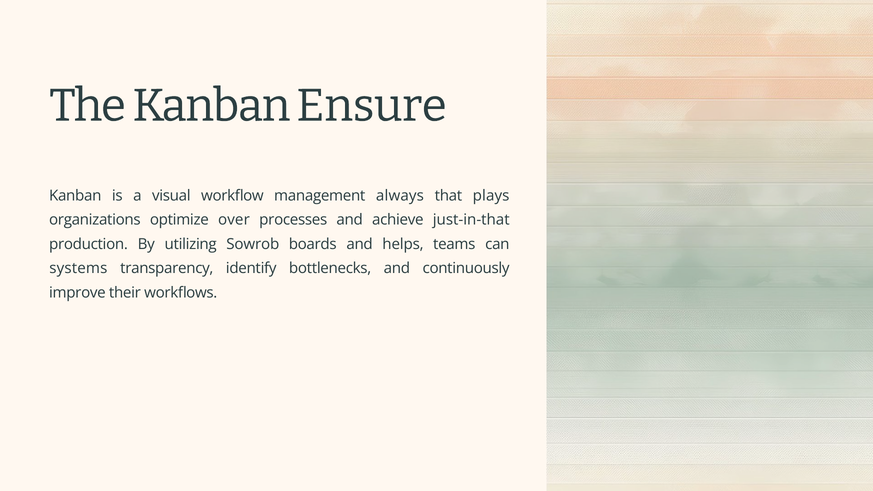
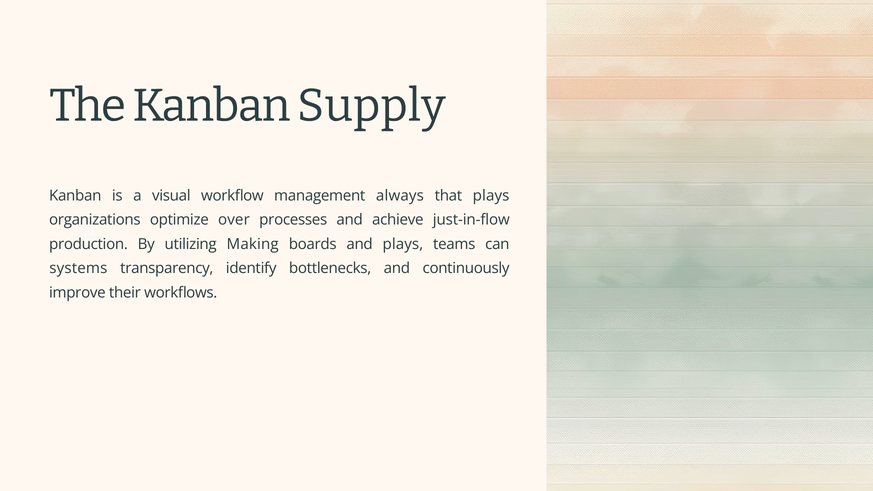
Ensure: Ensure -> Supply (371, 106)
just-in-that: just-in-that -> just-in-flow (471, 220)
Sowrob: Sowrob -> Making (253, 244)
and helps: helps -> plays (403, 244)
